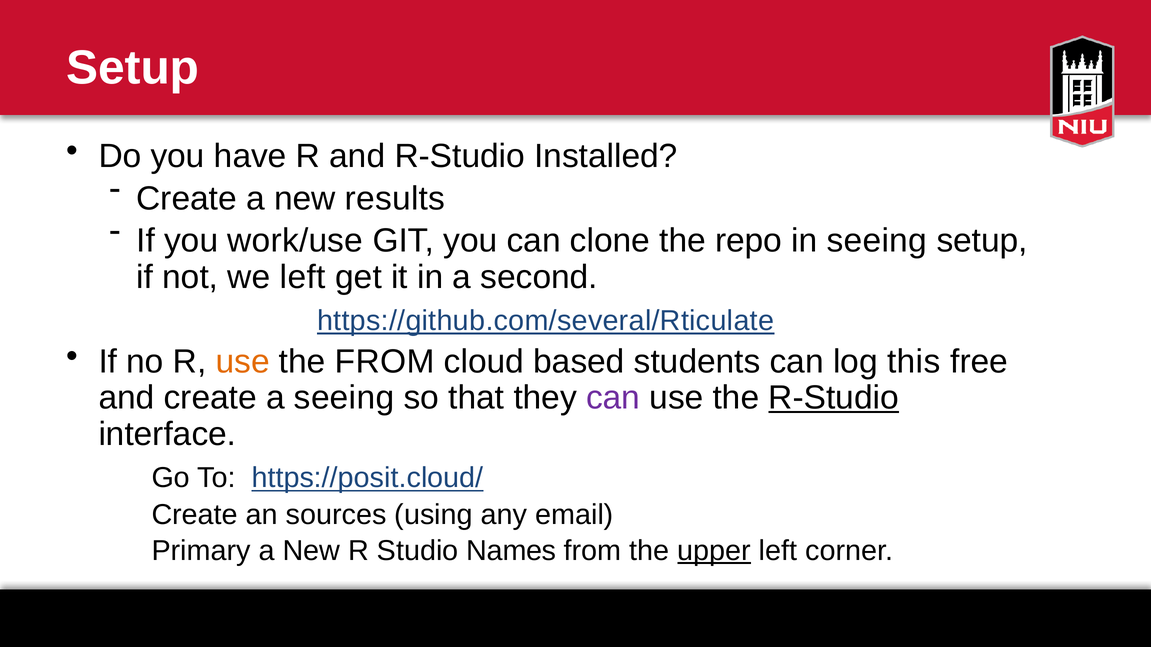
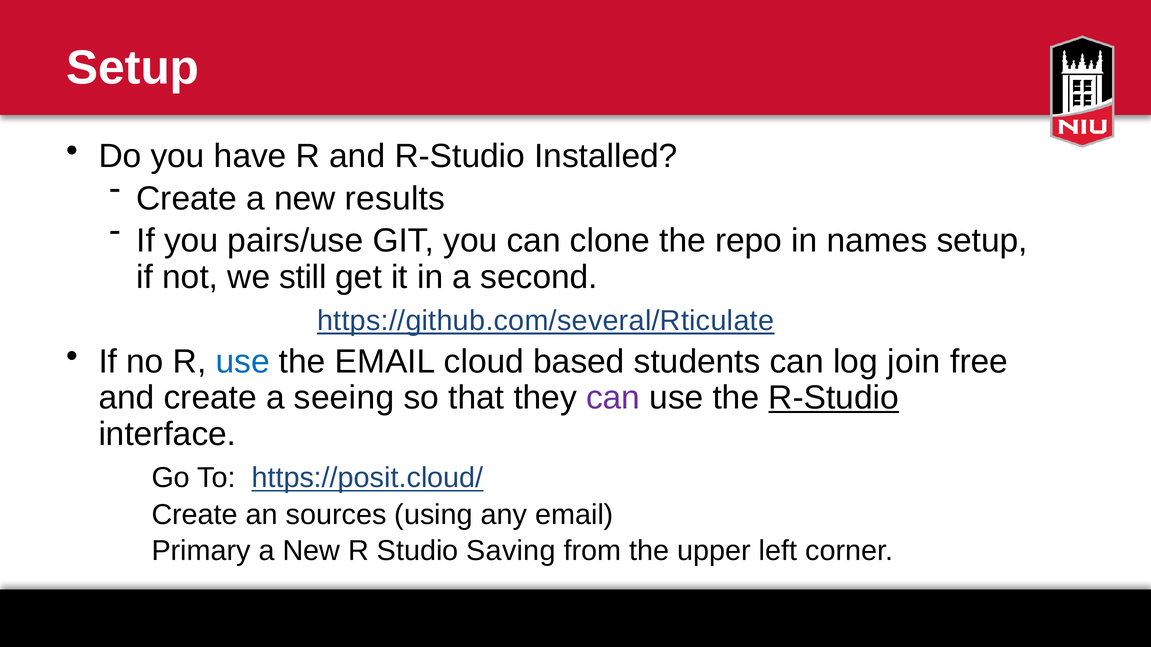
work/use: work/use -> pairs/use (295, 241)
in seeing: seeing -> names (877, 241)
we left: left -> still (303, 277)
use colour: orange -> blue (243, 362)
the FROM: FROM -> EMAIL (385, 362)
this: this -> join (914, 362)
Names: Names -> Saving (511, 551)
upper underline: present -> none (714, 551)
